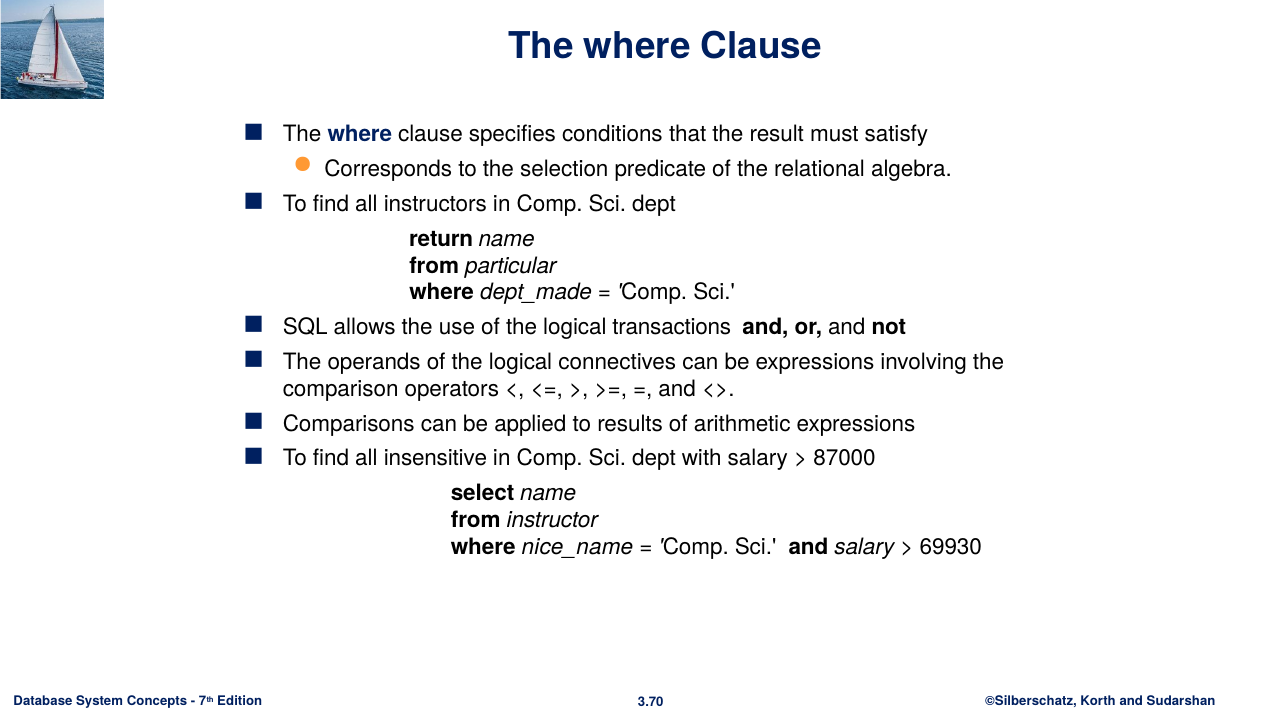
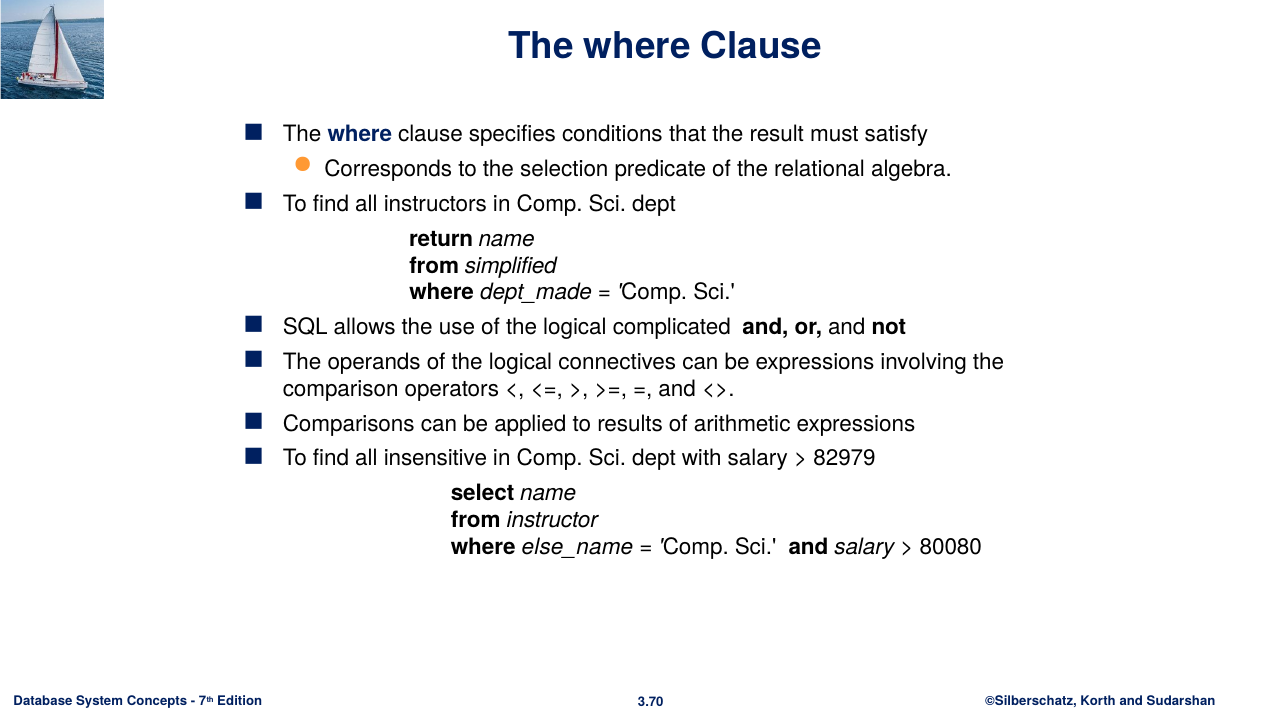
particular: particular -> simplified (511, 265)
transactions: transactions -> complicated (672, 327)
87000: 87000 -> 82979 (845, 458)
nice_name: nice_name -> else_name (577, 547)
69930: 69930 -> 80080 (951, 547)
